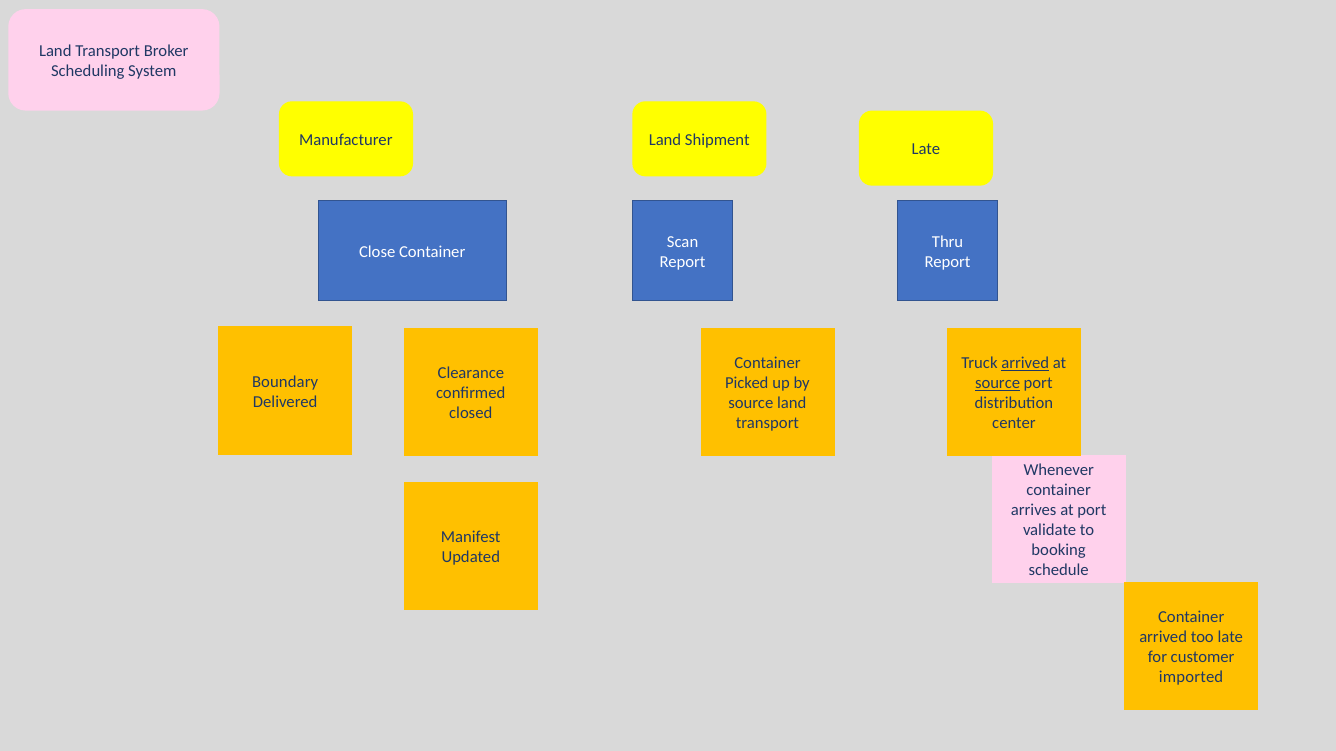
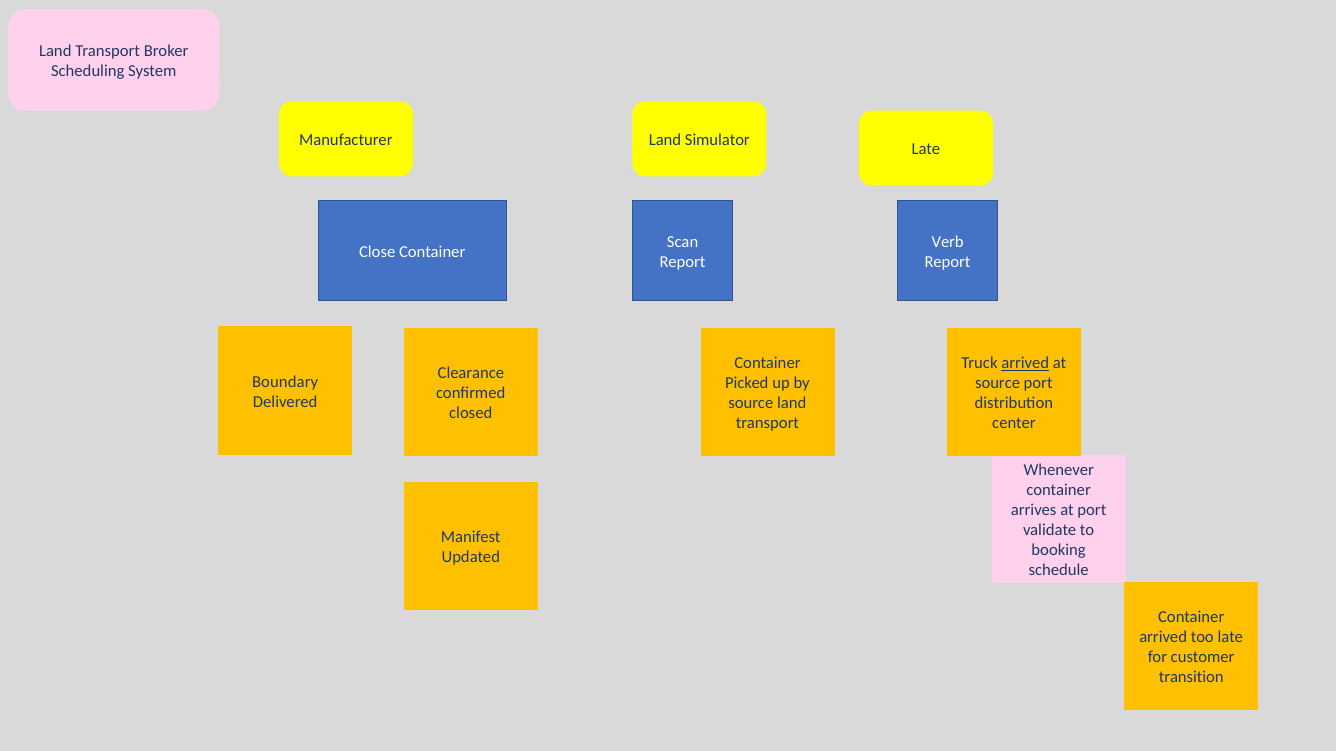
Shipment: Shipment -> Simulator (717, 140)
Thru: Thru -> Verb (948, 242)
source underline: present -> none (998, 383)
imported: imported -> transition (1191, 677)
